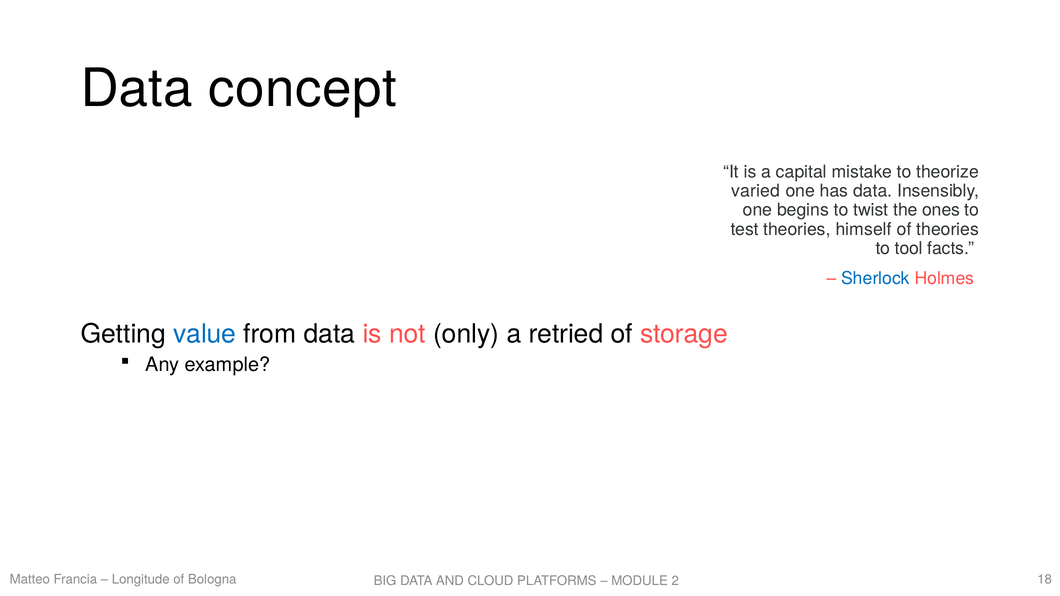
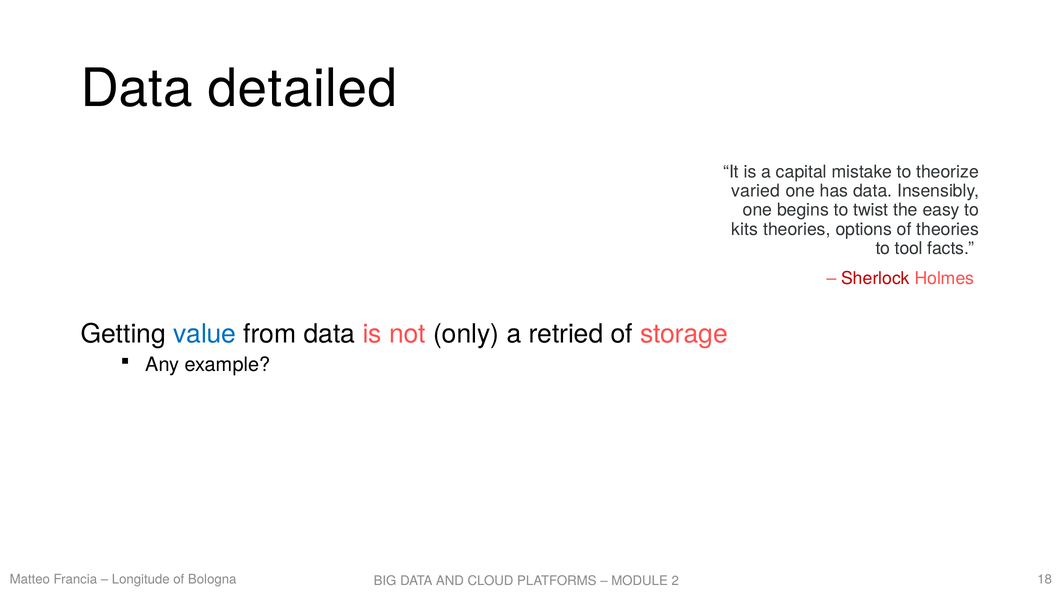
concept: concept -> detailed (302, 89)
ones: ones -> easy (941, 210)
test: test -> kits (745, 229)
himself: himself -> options (864, 229)
Sherlock colour: blue -> red (875, 278)
